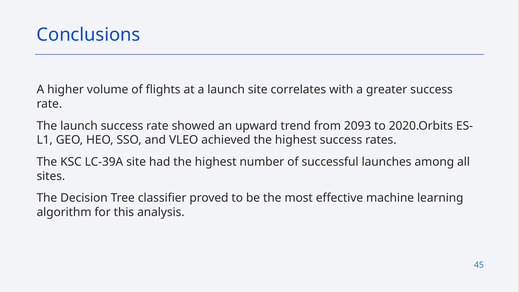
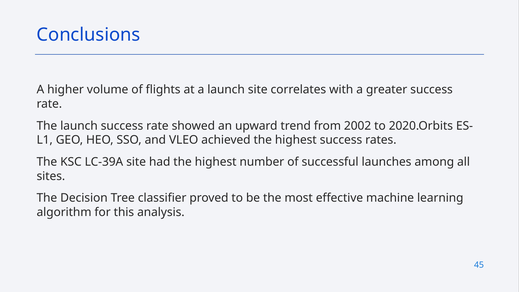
2093: 2093 -> 2002 (358, 126)
